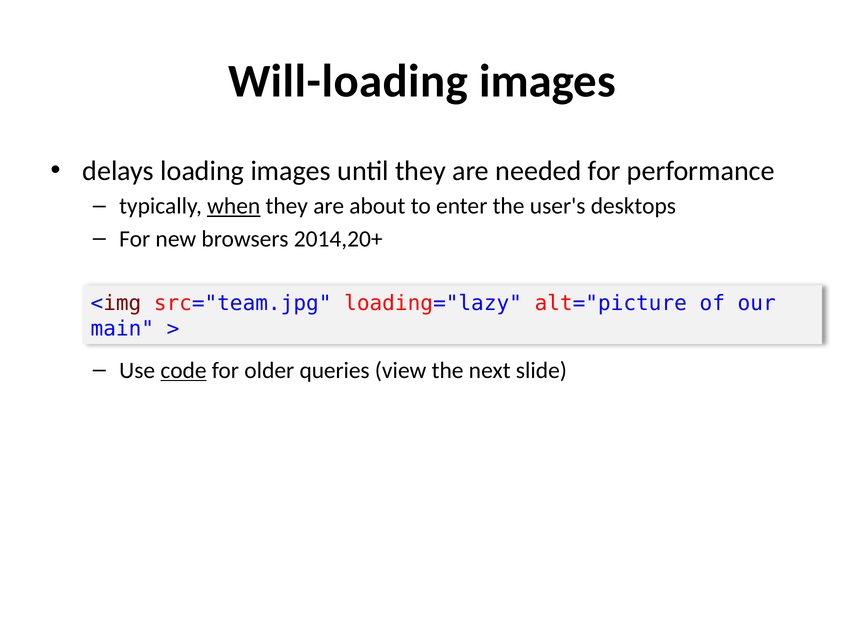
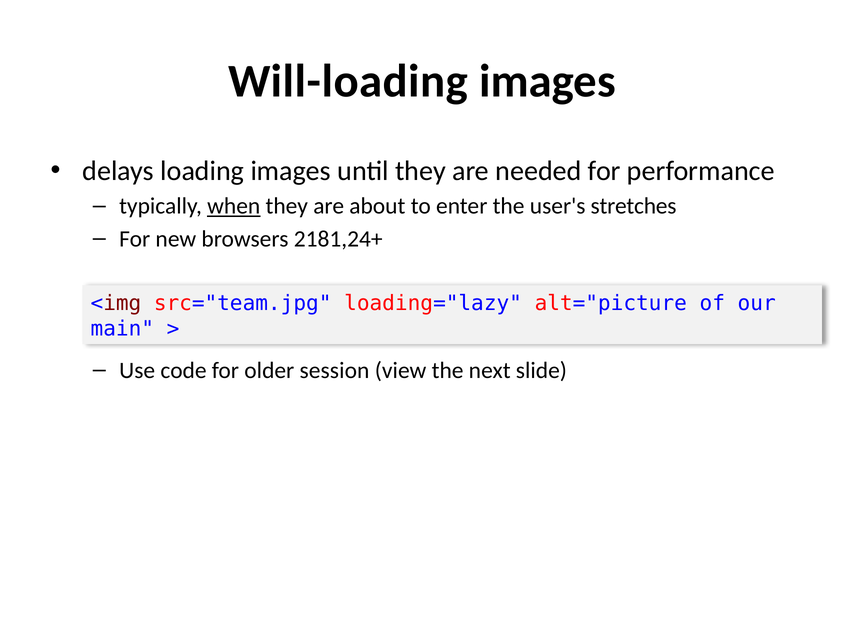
desktops: desktops -> stretches (634, 206)
2014,20+: 2014,20+ -> 2181,24+ (338, 239)
code underline: present -> none (183, 370)
queries: queries -> session (334, 370)
